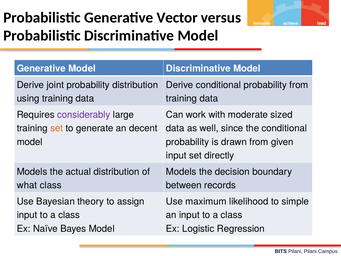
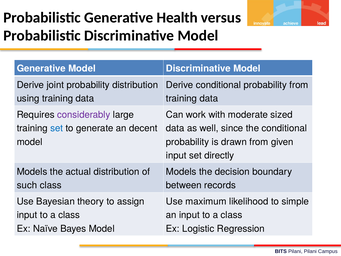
Vector: Vector -> Health (177, 18)
set colour: orange -> blue (57, 128)
what: what -> such (27, 185)
